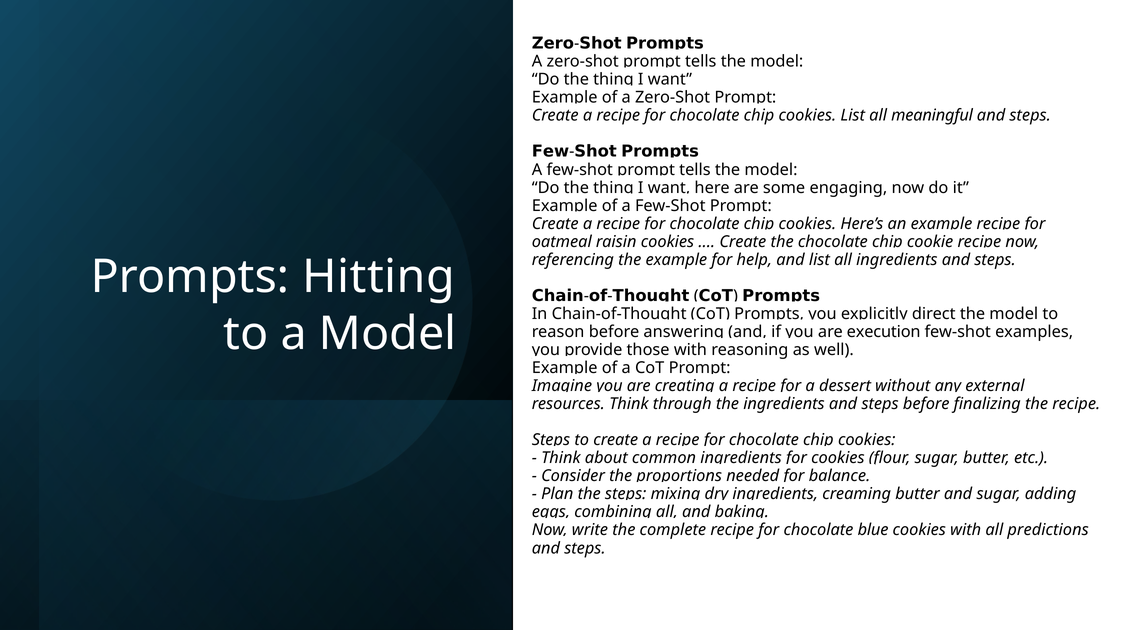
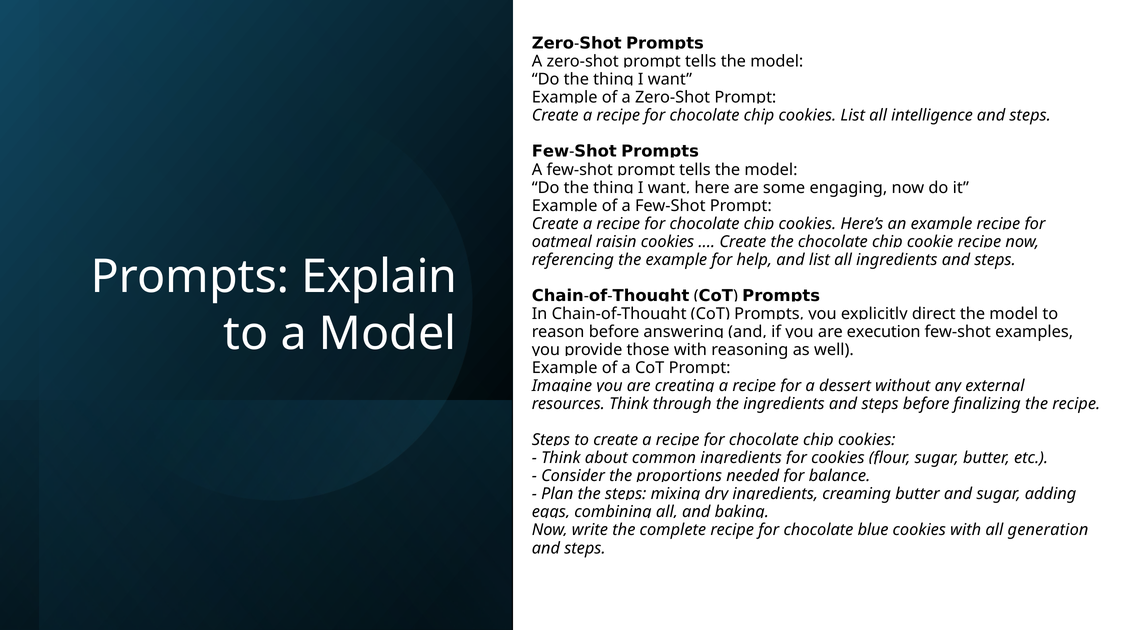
meaningful: meaningful -> intelligence (932, 116)
Hitting: Hitting -> Explain (379, 277)
predictions: predictions -> generation (1048, 531)
